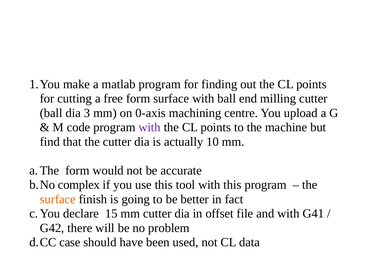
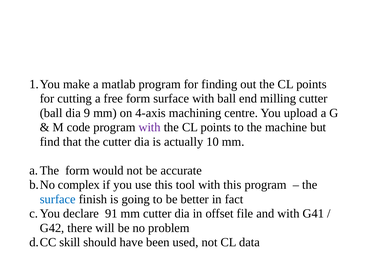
3: 3 -> 9 (87, 113)
0-axis: 0-axis -> 4-axis (151, 113)
surface colour: orange -> blue (58, 199)
15: 15 -> 91 (111, 213)
case: case -> skill (70, 242)
